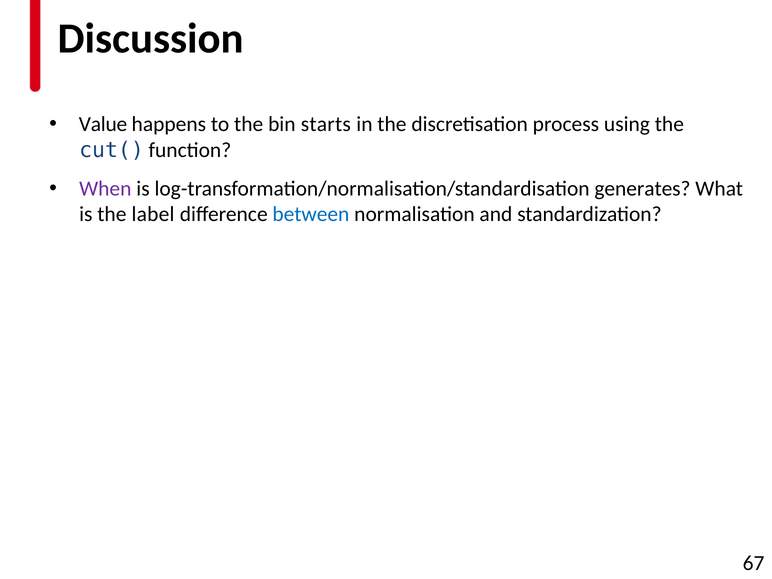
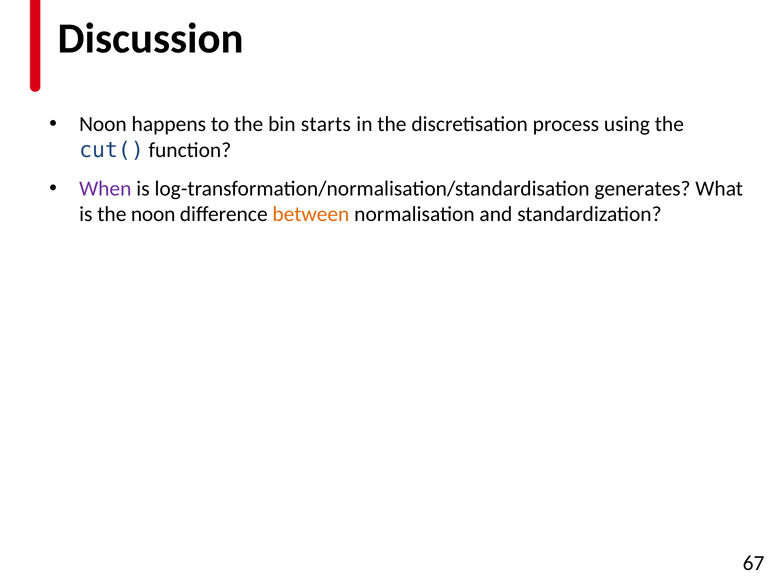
Value: Value -> Noon (103, 124)
the label: label -> noon (153, 214)
between colour: blue -> orange (311, 214)
